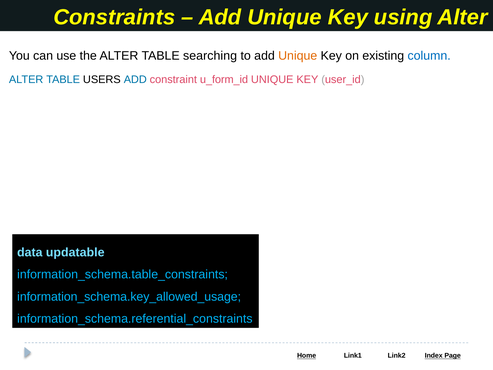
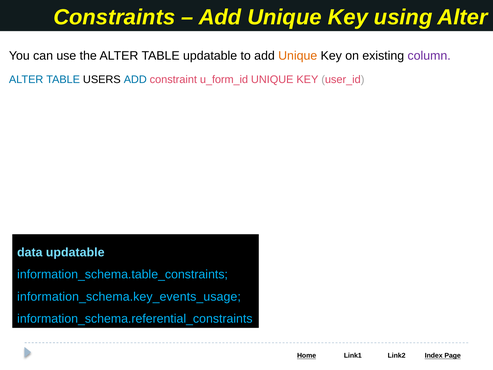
TABLE searching: searching -> updatable (210, 56)
column colour: blue -> purple (429, 56)
information_schema.key_allowed_usage: information_schema.key_allowed_usage -> information_schema.key_events_usage (129, 297)
